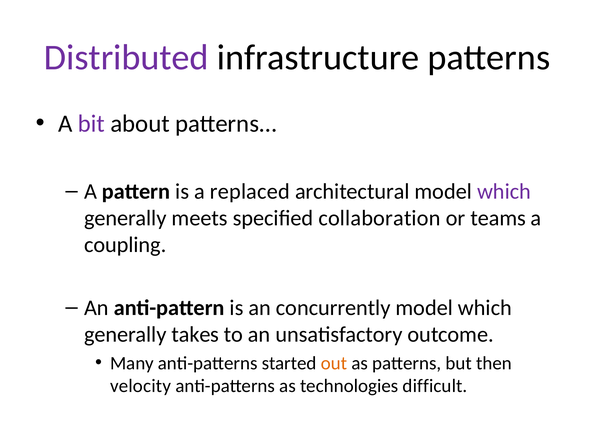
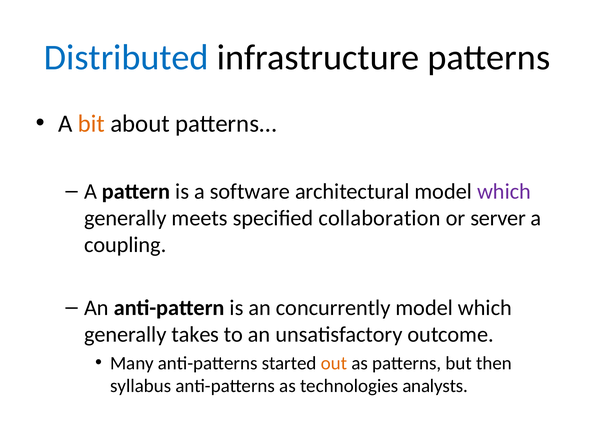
Distributed colour: purple -> blue (126, 58)
bit colour: purple -> orange (91, 124)
replaced: replaced -> software (250, 191)
teams: teams -> server (498, 218)
velocity: velocity -> syllabus (141, 386)
difficult: difficult -> analysts (435, 386)
